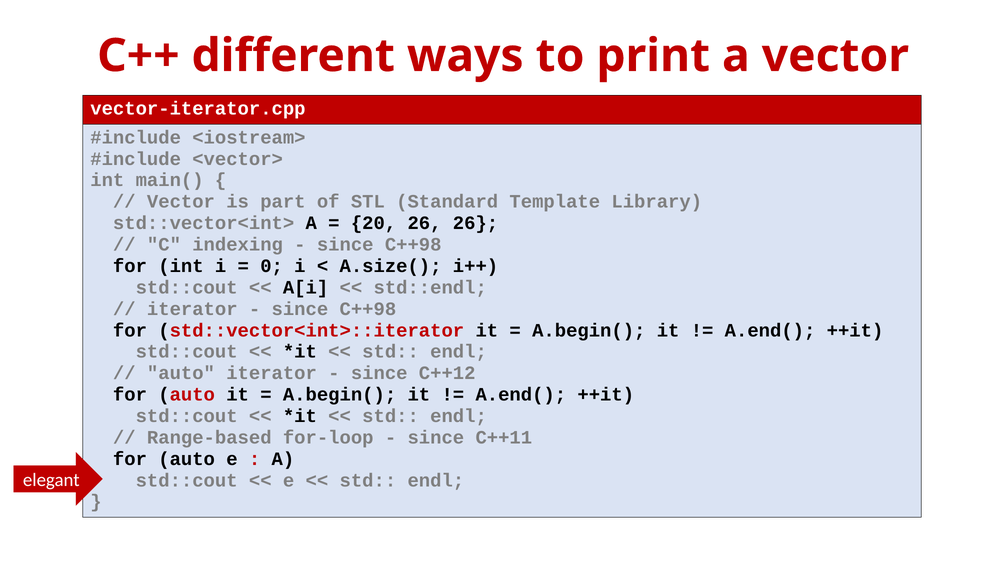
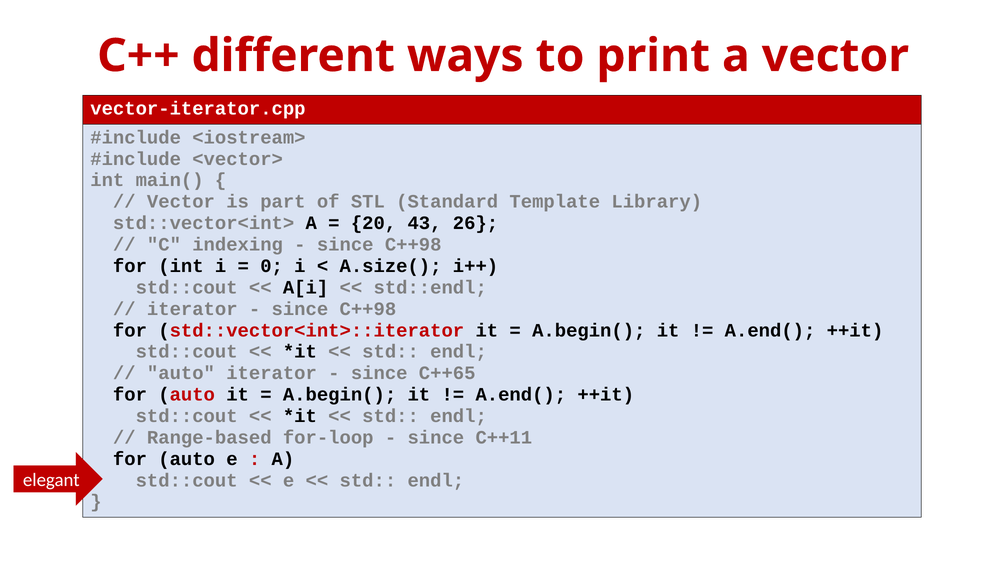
20 26: 26 -> 43 (425, 223)
C++12: C++12 -> C++65 (447, 373)
